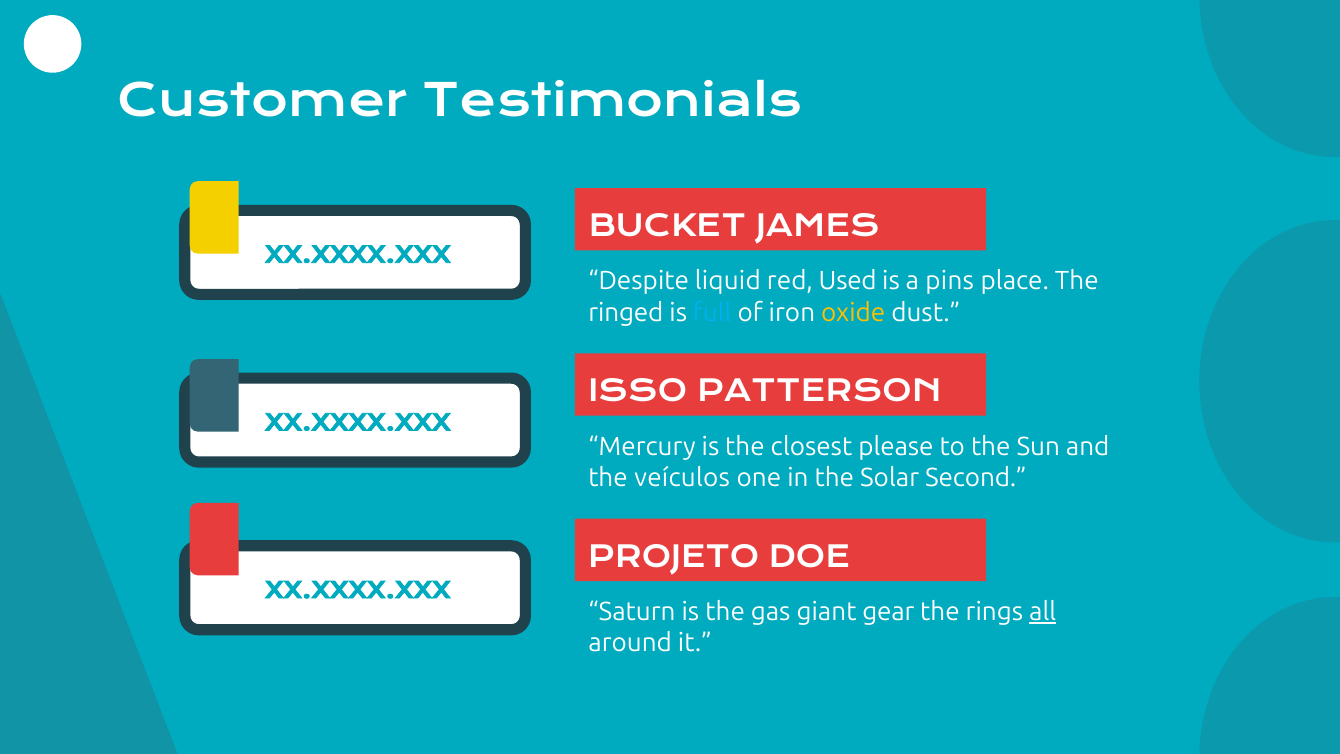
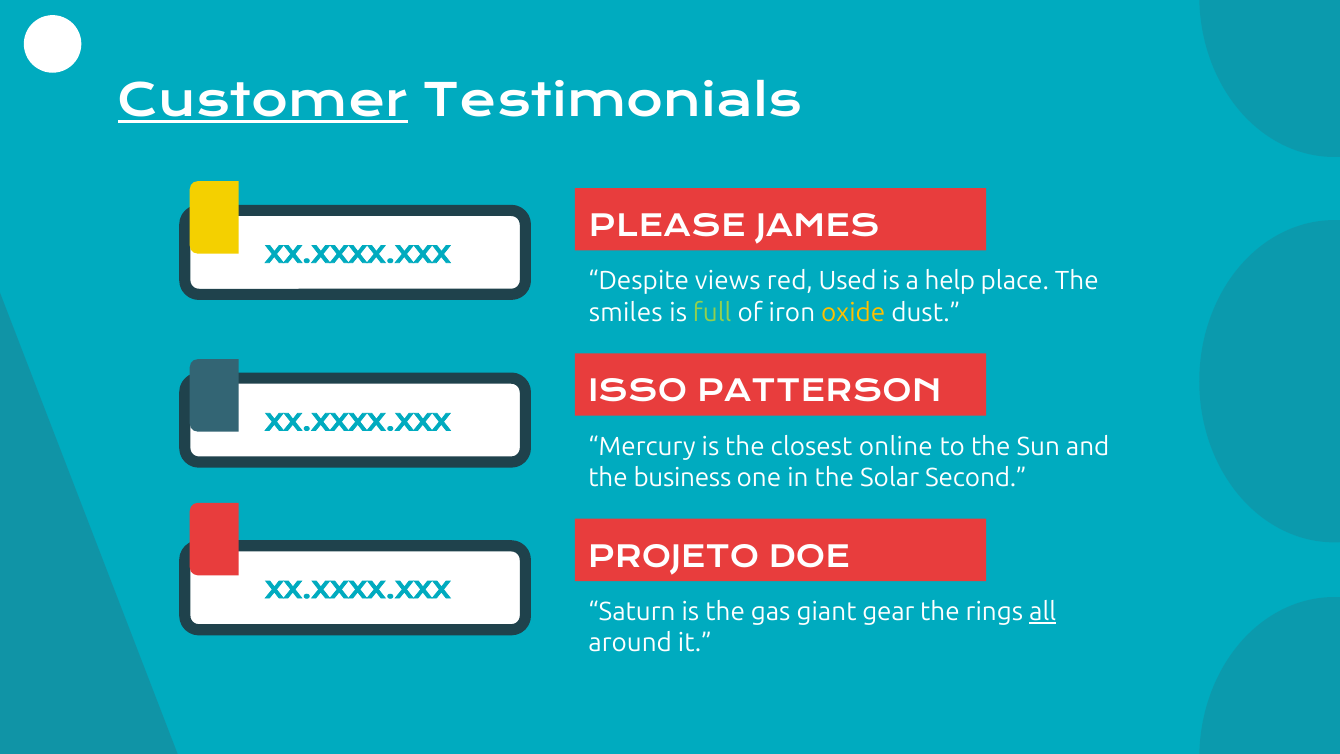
Customer underline: none -> present (263, 102)
BUCKET: BUCKET -> PLEASE (667, 227)
liquid: liquid -> views (728, 281)
pins: pins -> help (950, 281)
ringed: ringed -> smiles (626, 313)
full colour: light blue -> light green (712, 313)
please: please -> online (896, 446)
veículos: veículos -> business (682, 478)
